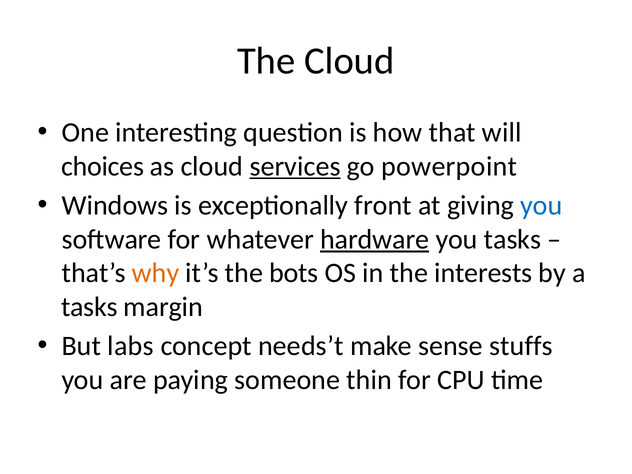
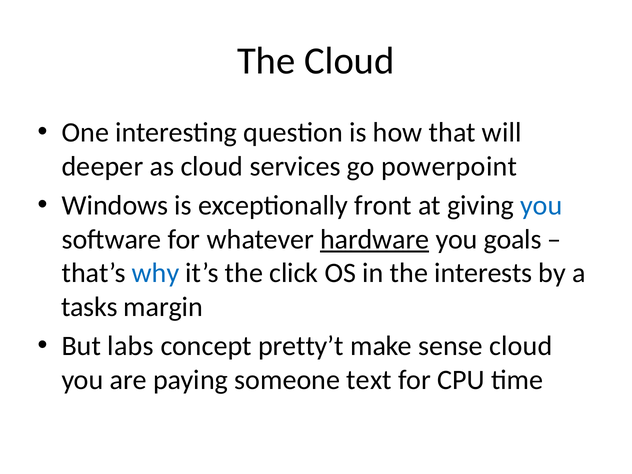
choices: choices -> deeper (102, 166)
services underline: present -> none (295, 166)
you tasks: tasks -> goals (513, 239)
why colour: orange -> blue (156, 273)
bots: bots -> click (294, 273)
needs’t: needs’t -> pretty’t (301, 346)
sense stuffs: stuffs -> cloud (521, 346)
thin: thin -> text (369, 380)
